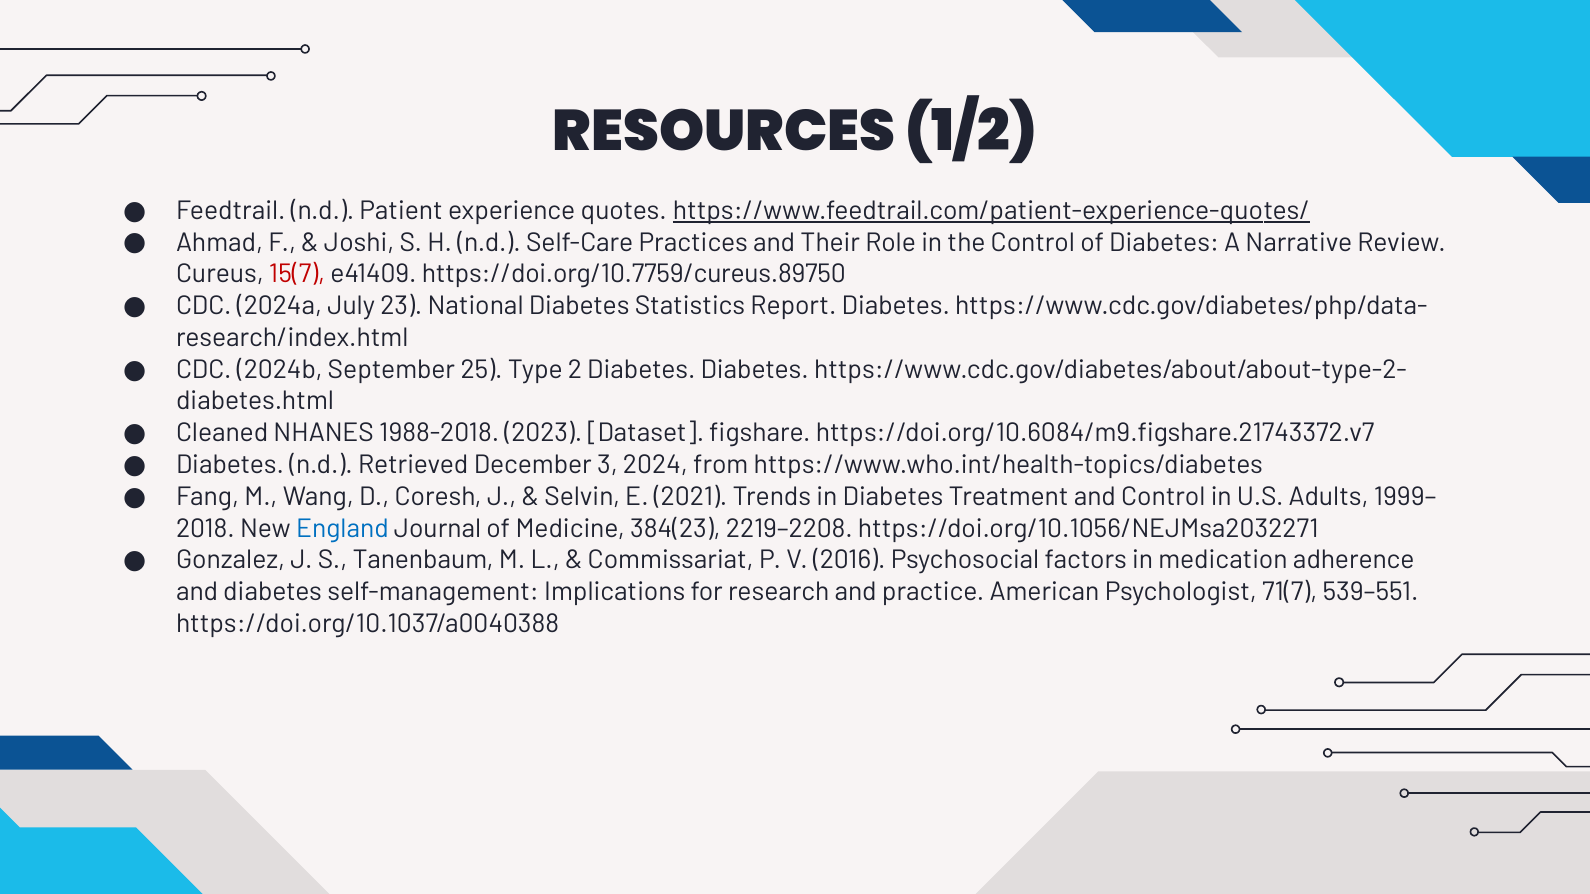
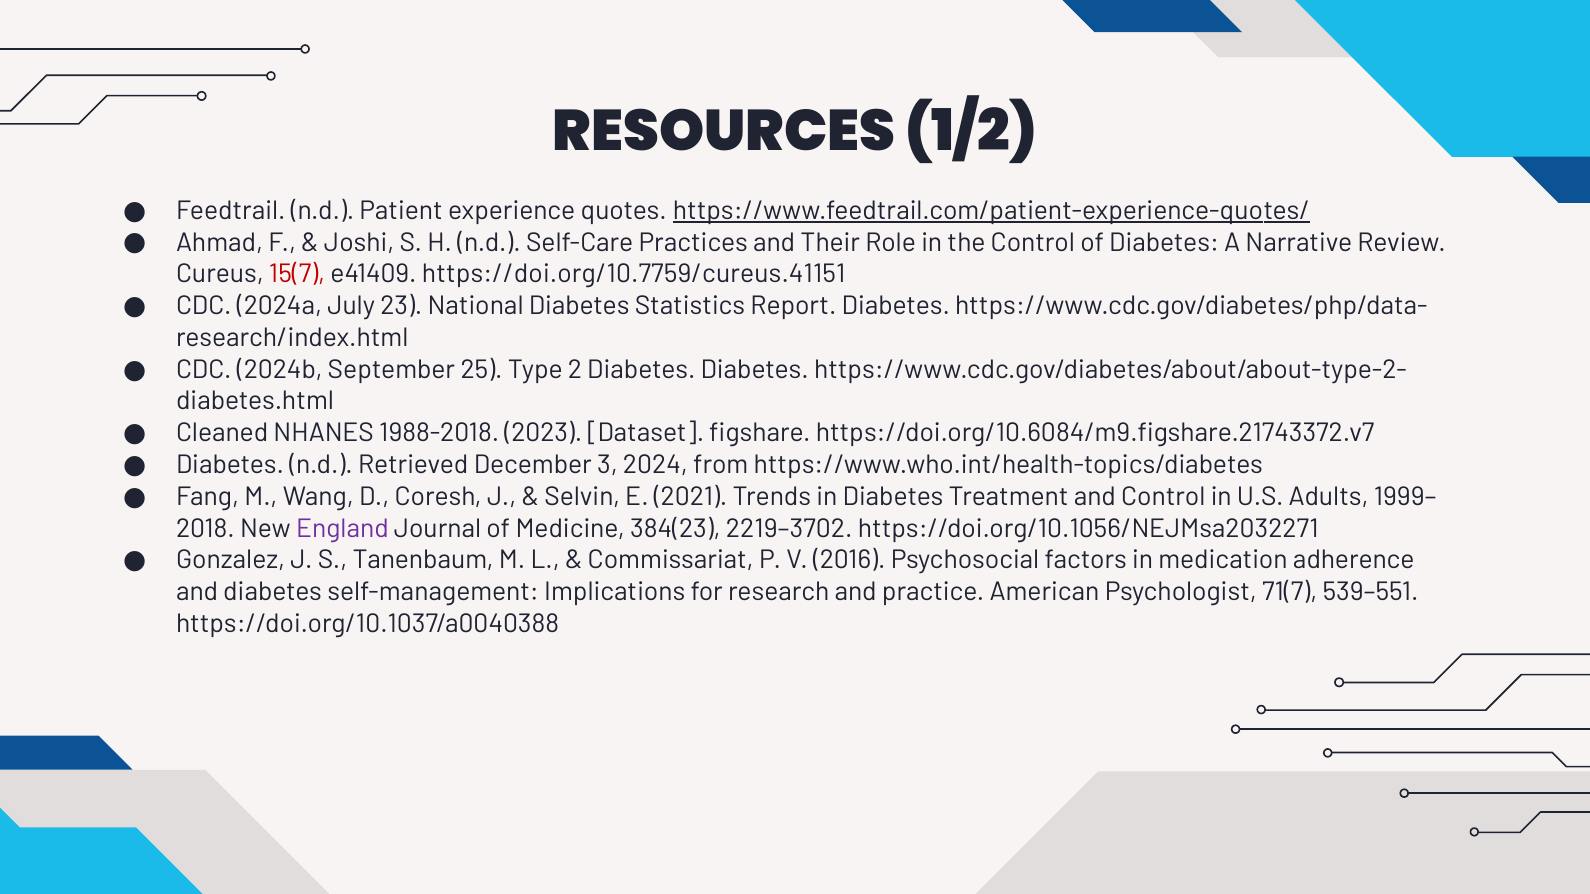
https://doi.org/10.7759/cureus.89750: https://doi.org/10.7759/cureus.89750 -> https://doi.org/10.7759/cureus.41151 (634, 274)
England colour: blue -> purple (342, 529)
2219–2208: 2219–2208 -> 2219–3702 (789, 529)
